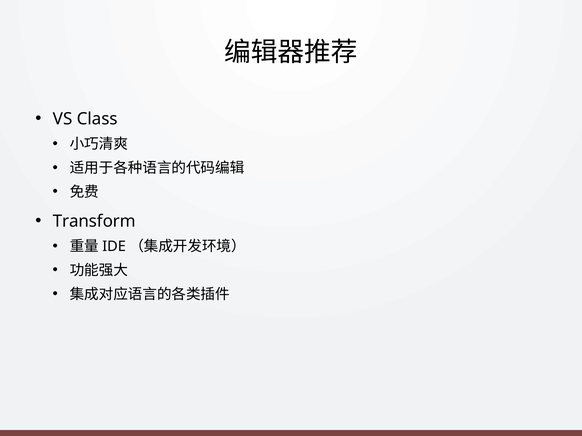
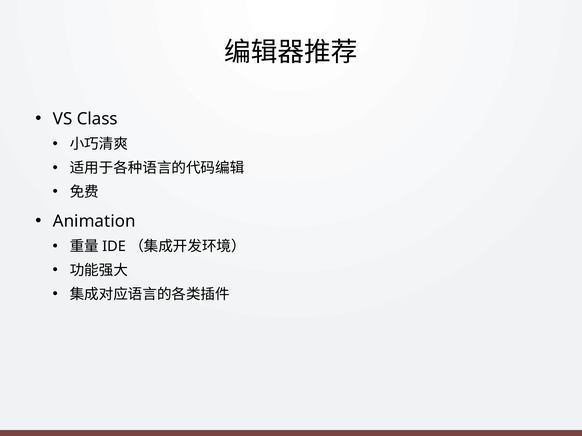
Transform: Transform -> Animation (94, 221)
